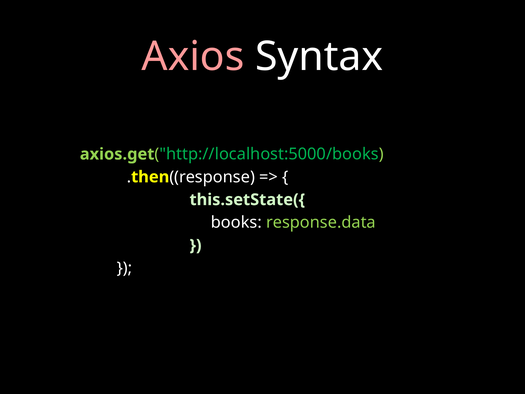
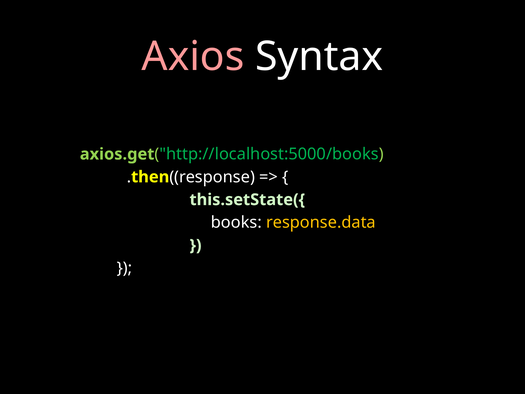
response.data colour: light green -> yellow (321, 222)
